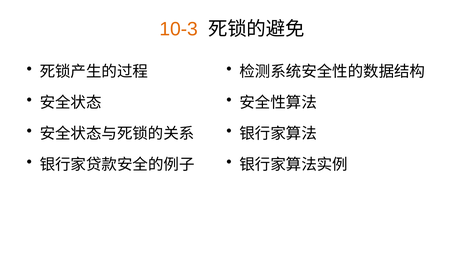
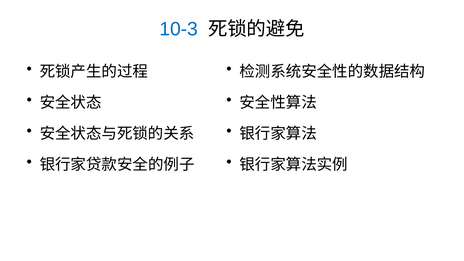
10-3 colour: orange -> blue (179, 29)
